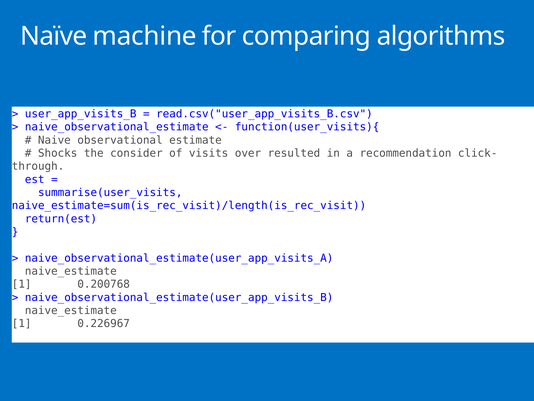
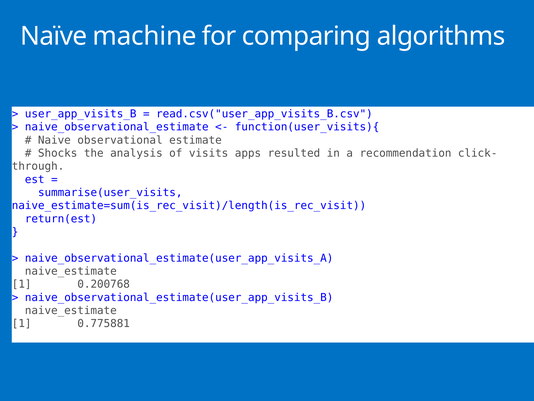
consider: consider -> analysis (136, 153)
over: over -> apps (248, 153)
0.226967: 0.226967 -> 0.775881 (104, 323)
